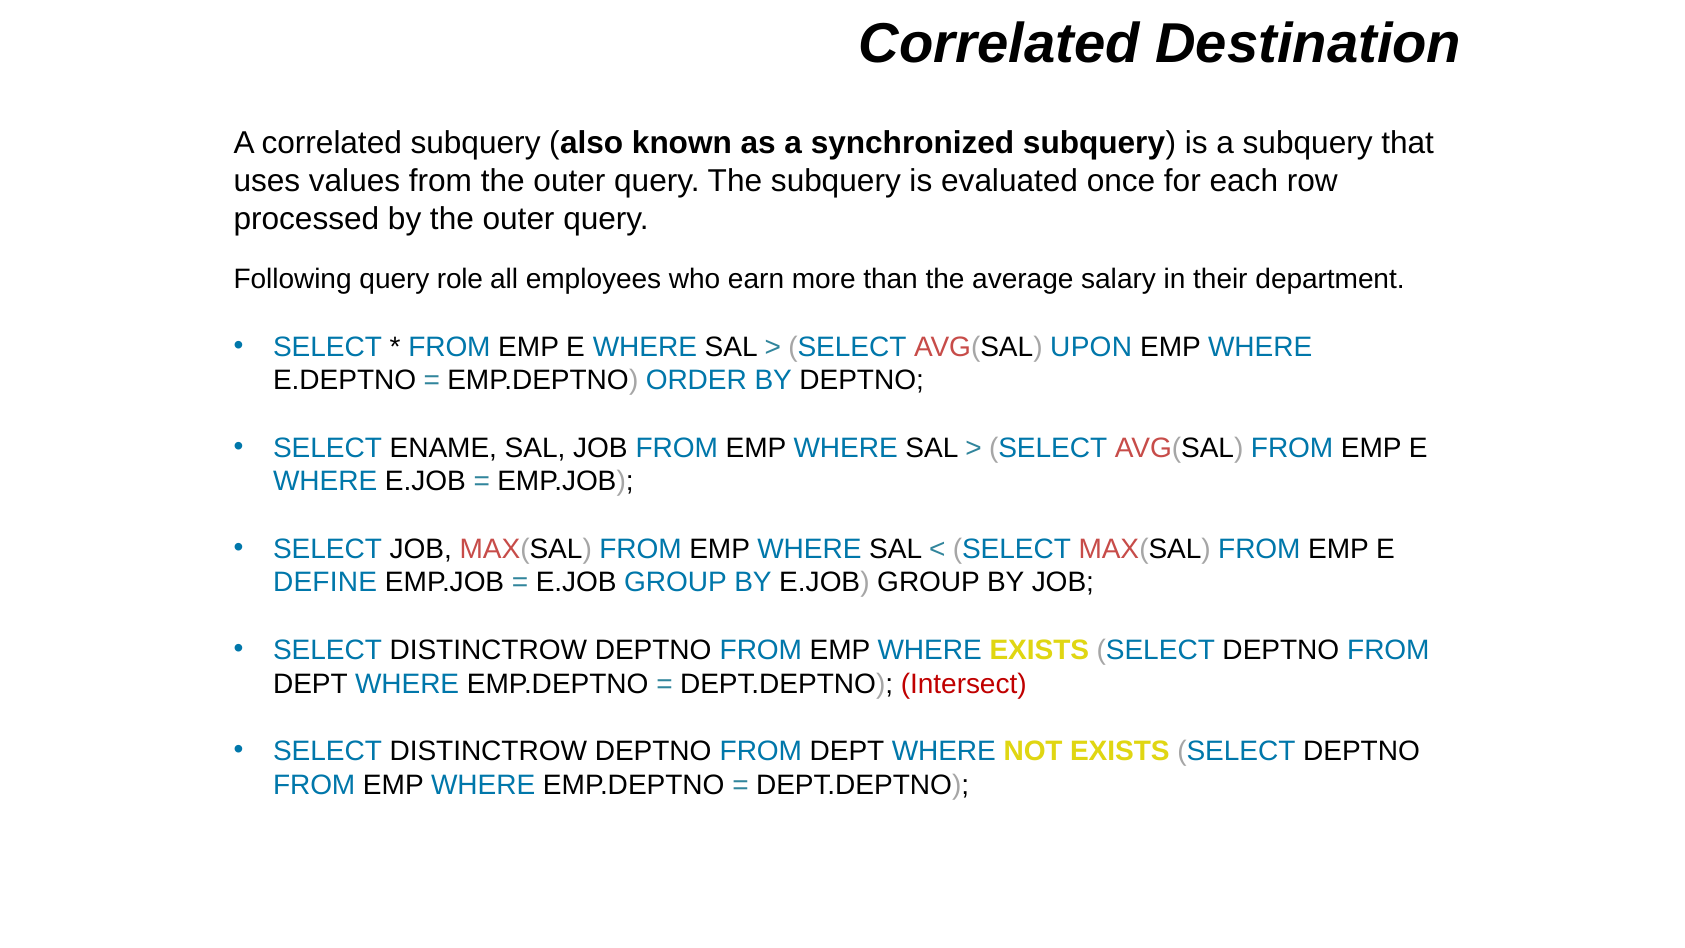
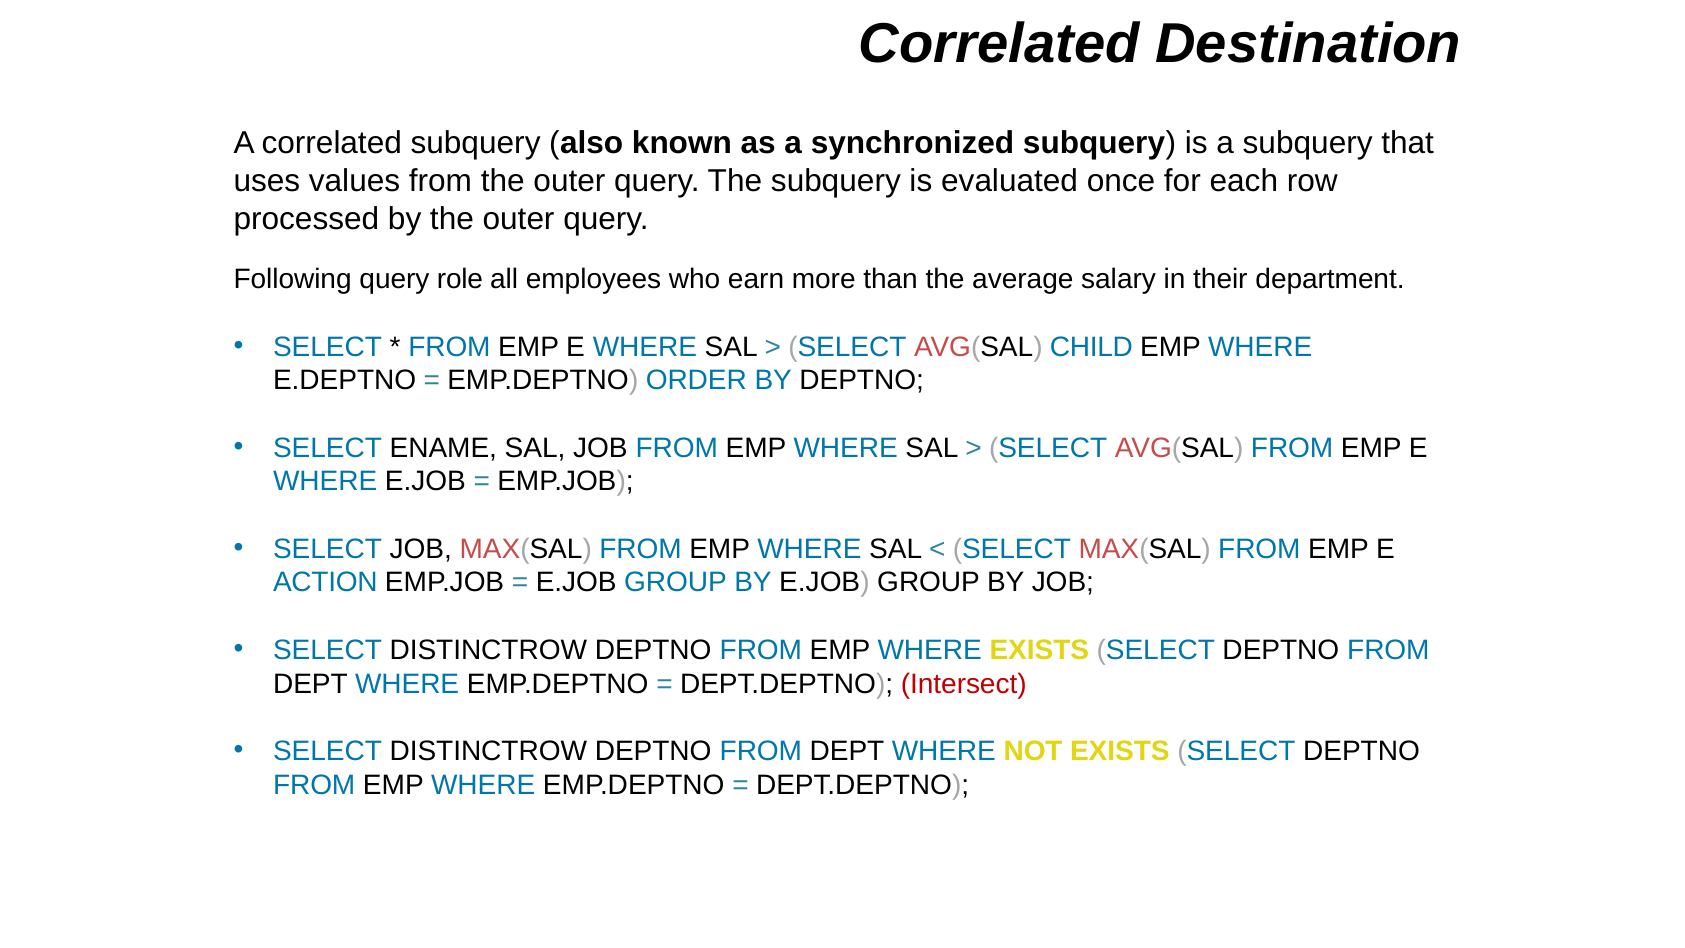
UPON: UPON -> CHILD (1091, 347)
DEFINE: DEFINE -> ACTION (325, 583)
